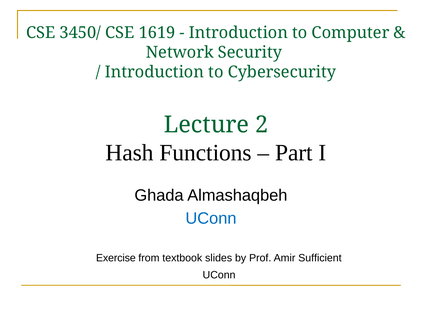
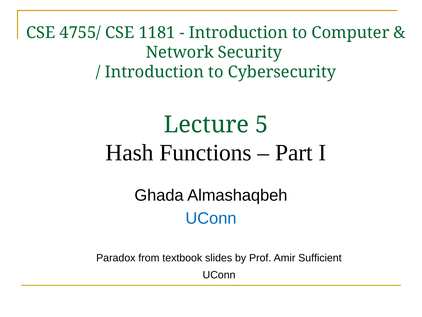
3450/: 3450/ -> 4755/ (80, 33)
1619: 1619 -> 1181 (157, 33)
2: 2 -> 5 (262, 124)
Exercise: Exercise -> Paradox (116, 258)
